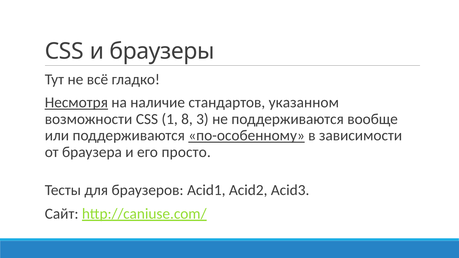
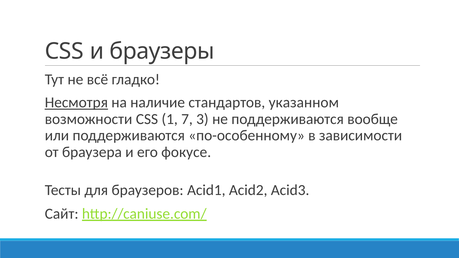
8: 8 -> 7 (187, 119)
по-особенному underline: present -> none (247, 136)
просто: просто -> фокусе (186, 152)
